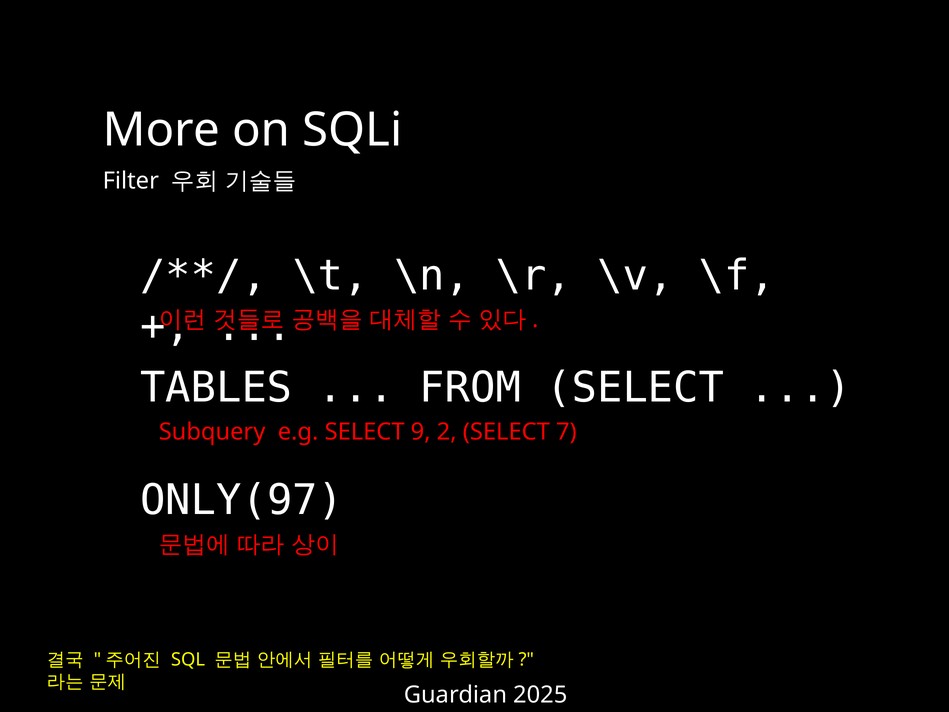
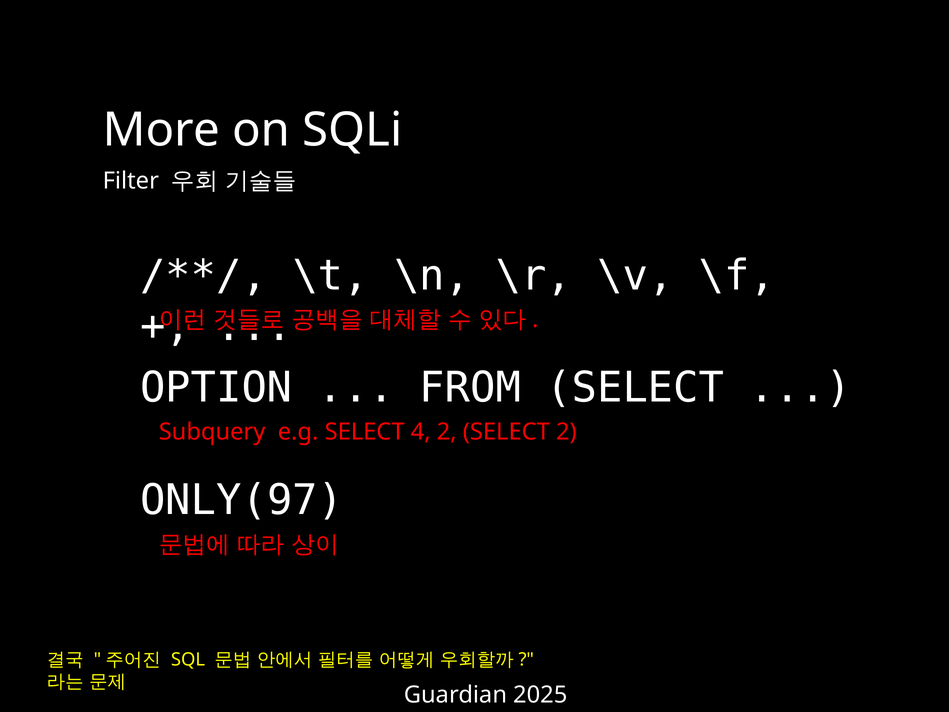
TABLES: TABLES -> OPTION (216, 388)
9: 9 -> 4 (421, 432)
SELECT 7: 7 -> 2 (566, 432)
